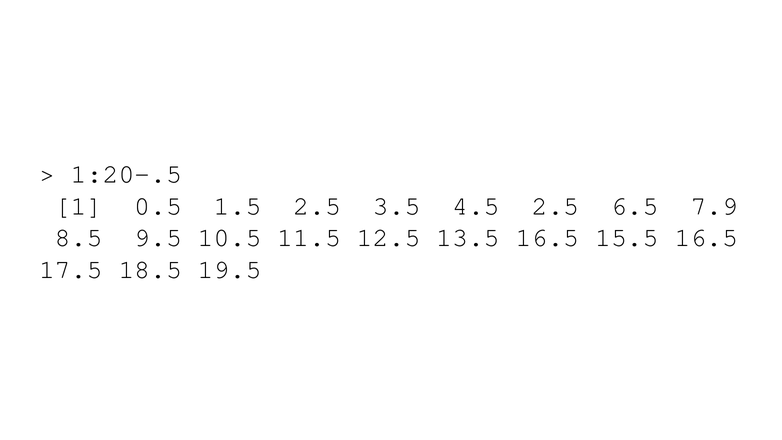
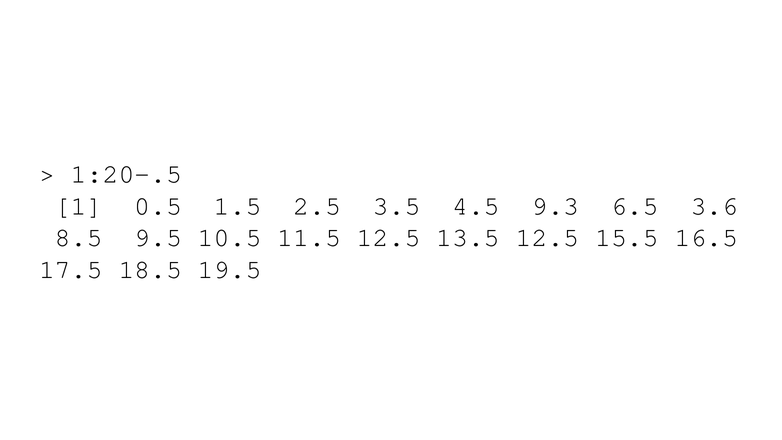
4.5 2.5: 2.5 -> 9.3 (555, 206)
7.9: 7.9 -> 3.6 (714, 206)
13.5 16.5: 16.5 -> 12.5 (548, 238)
